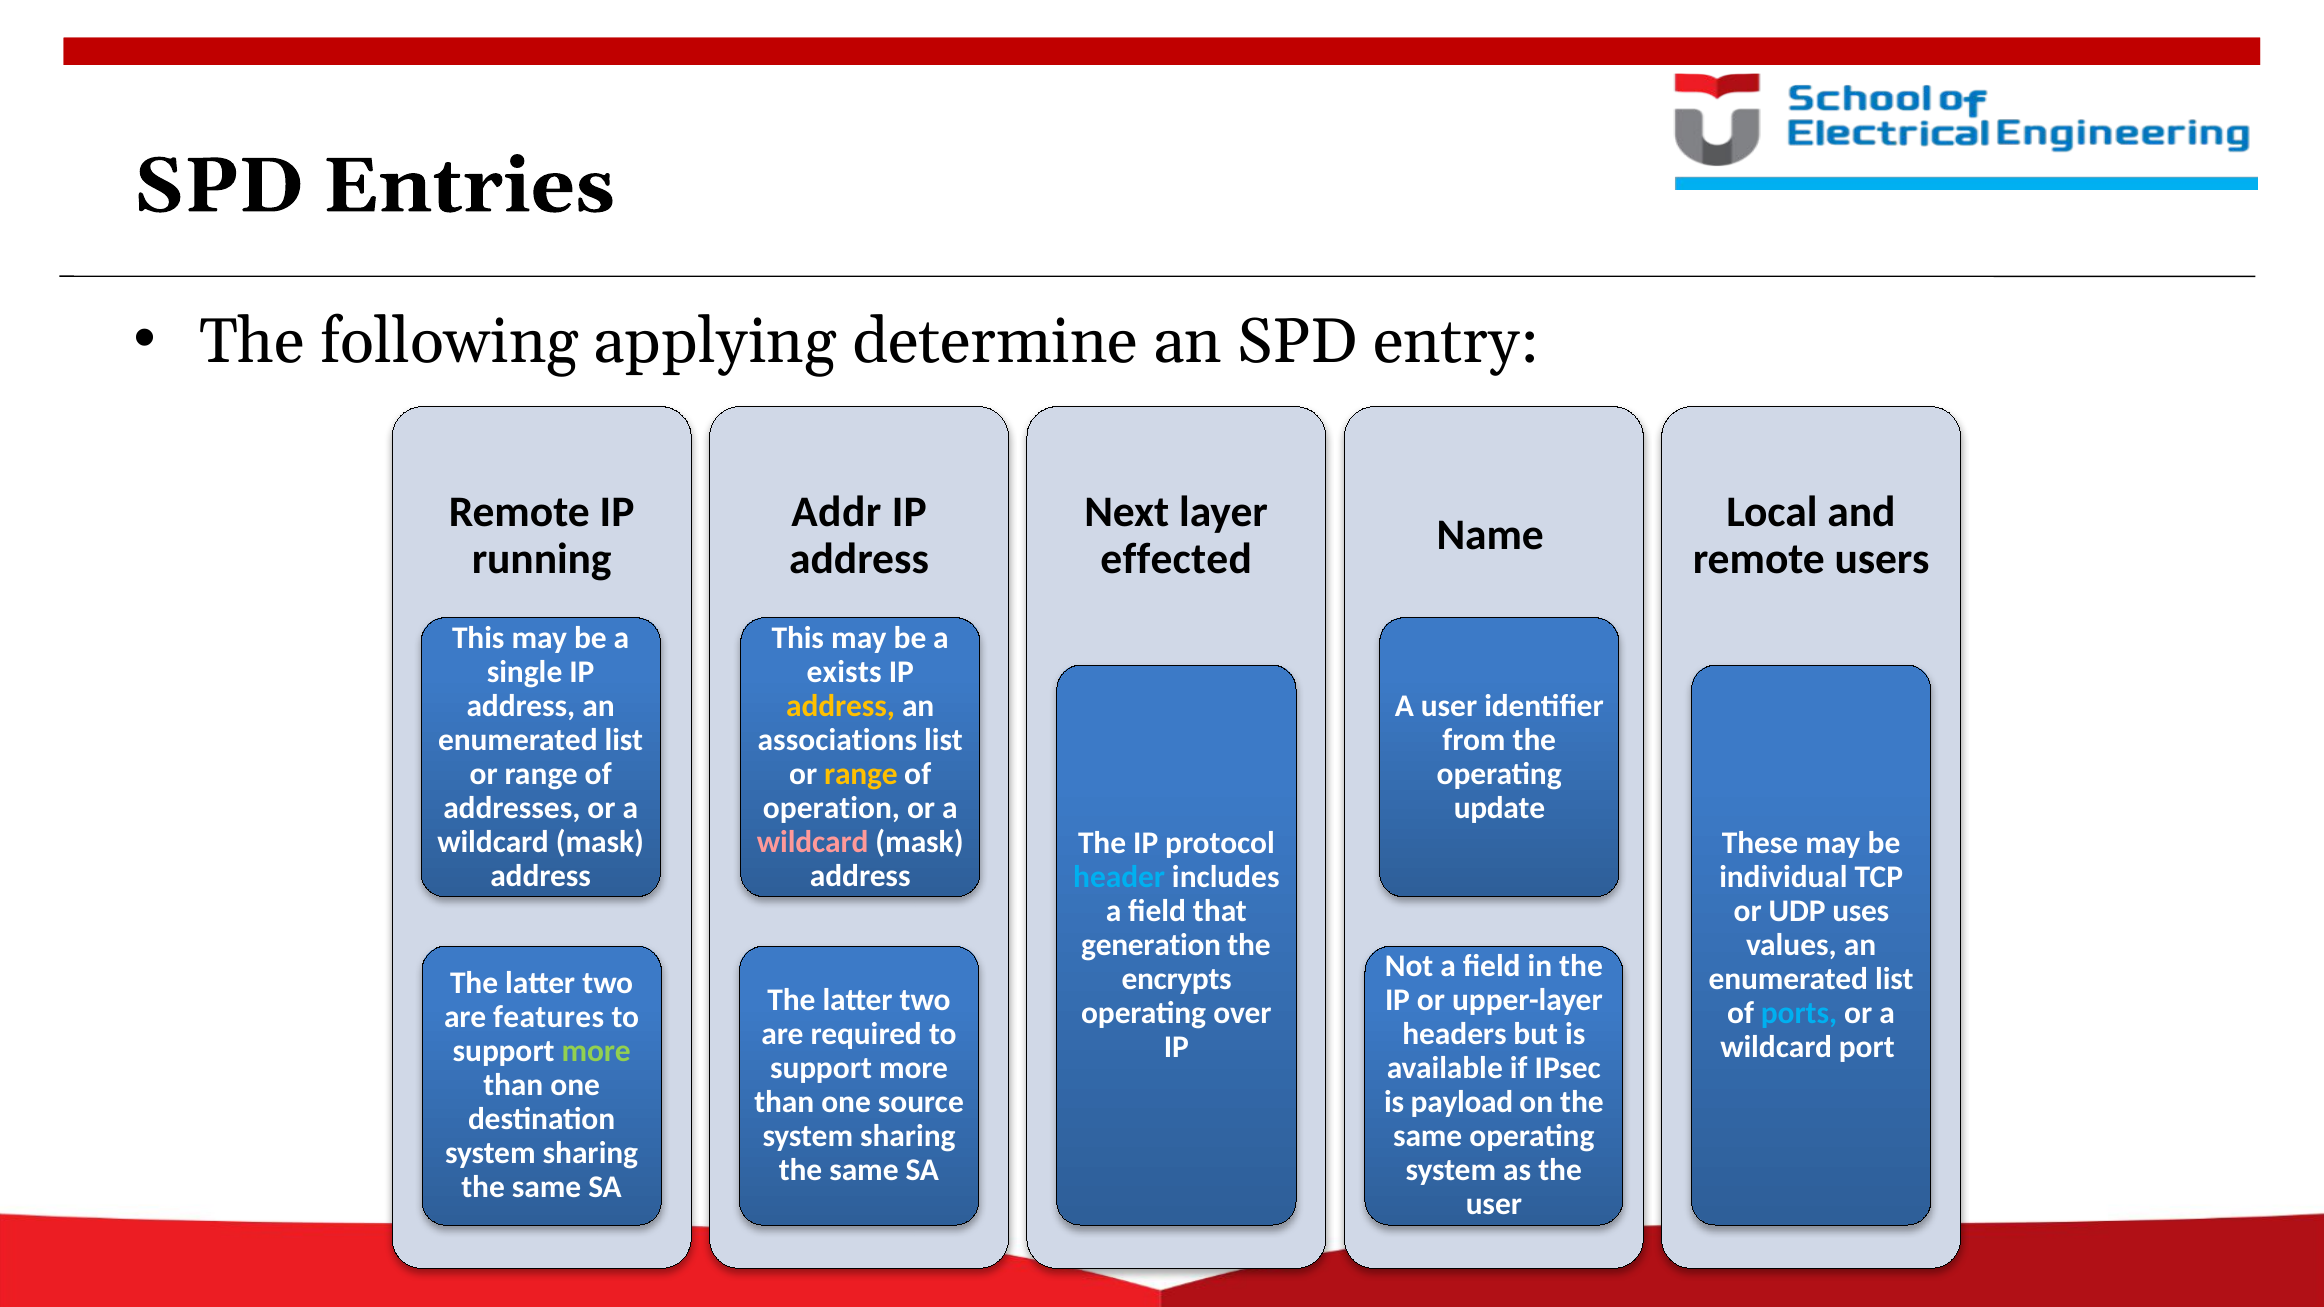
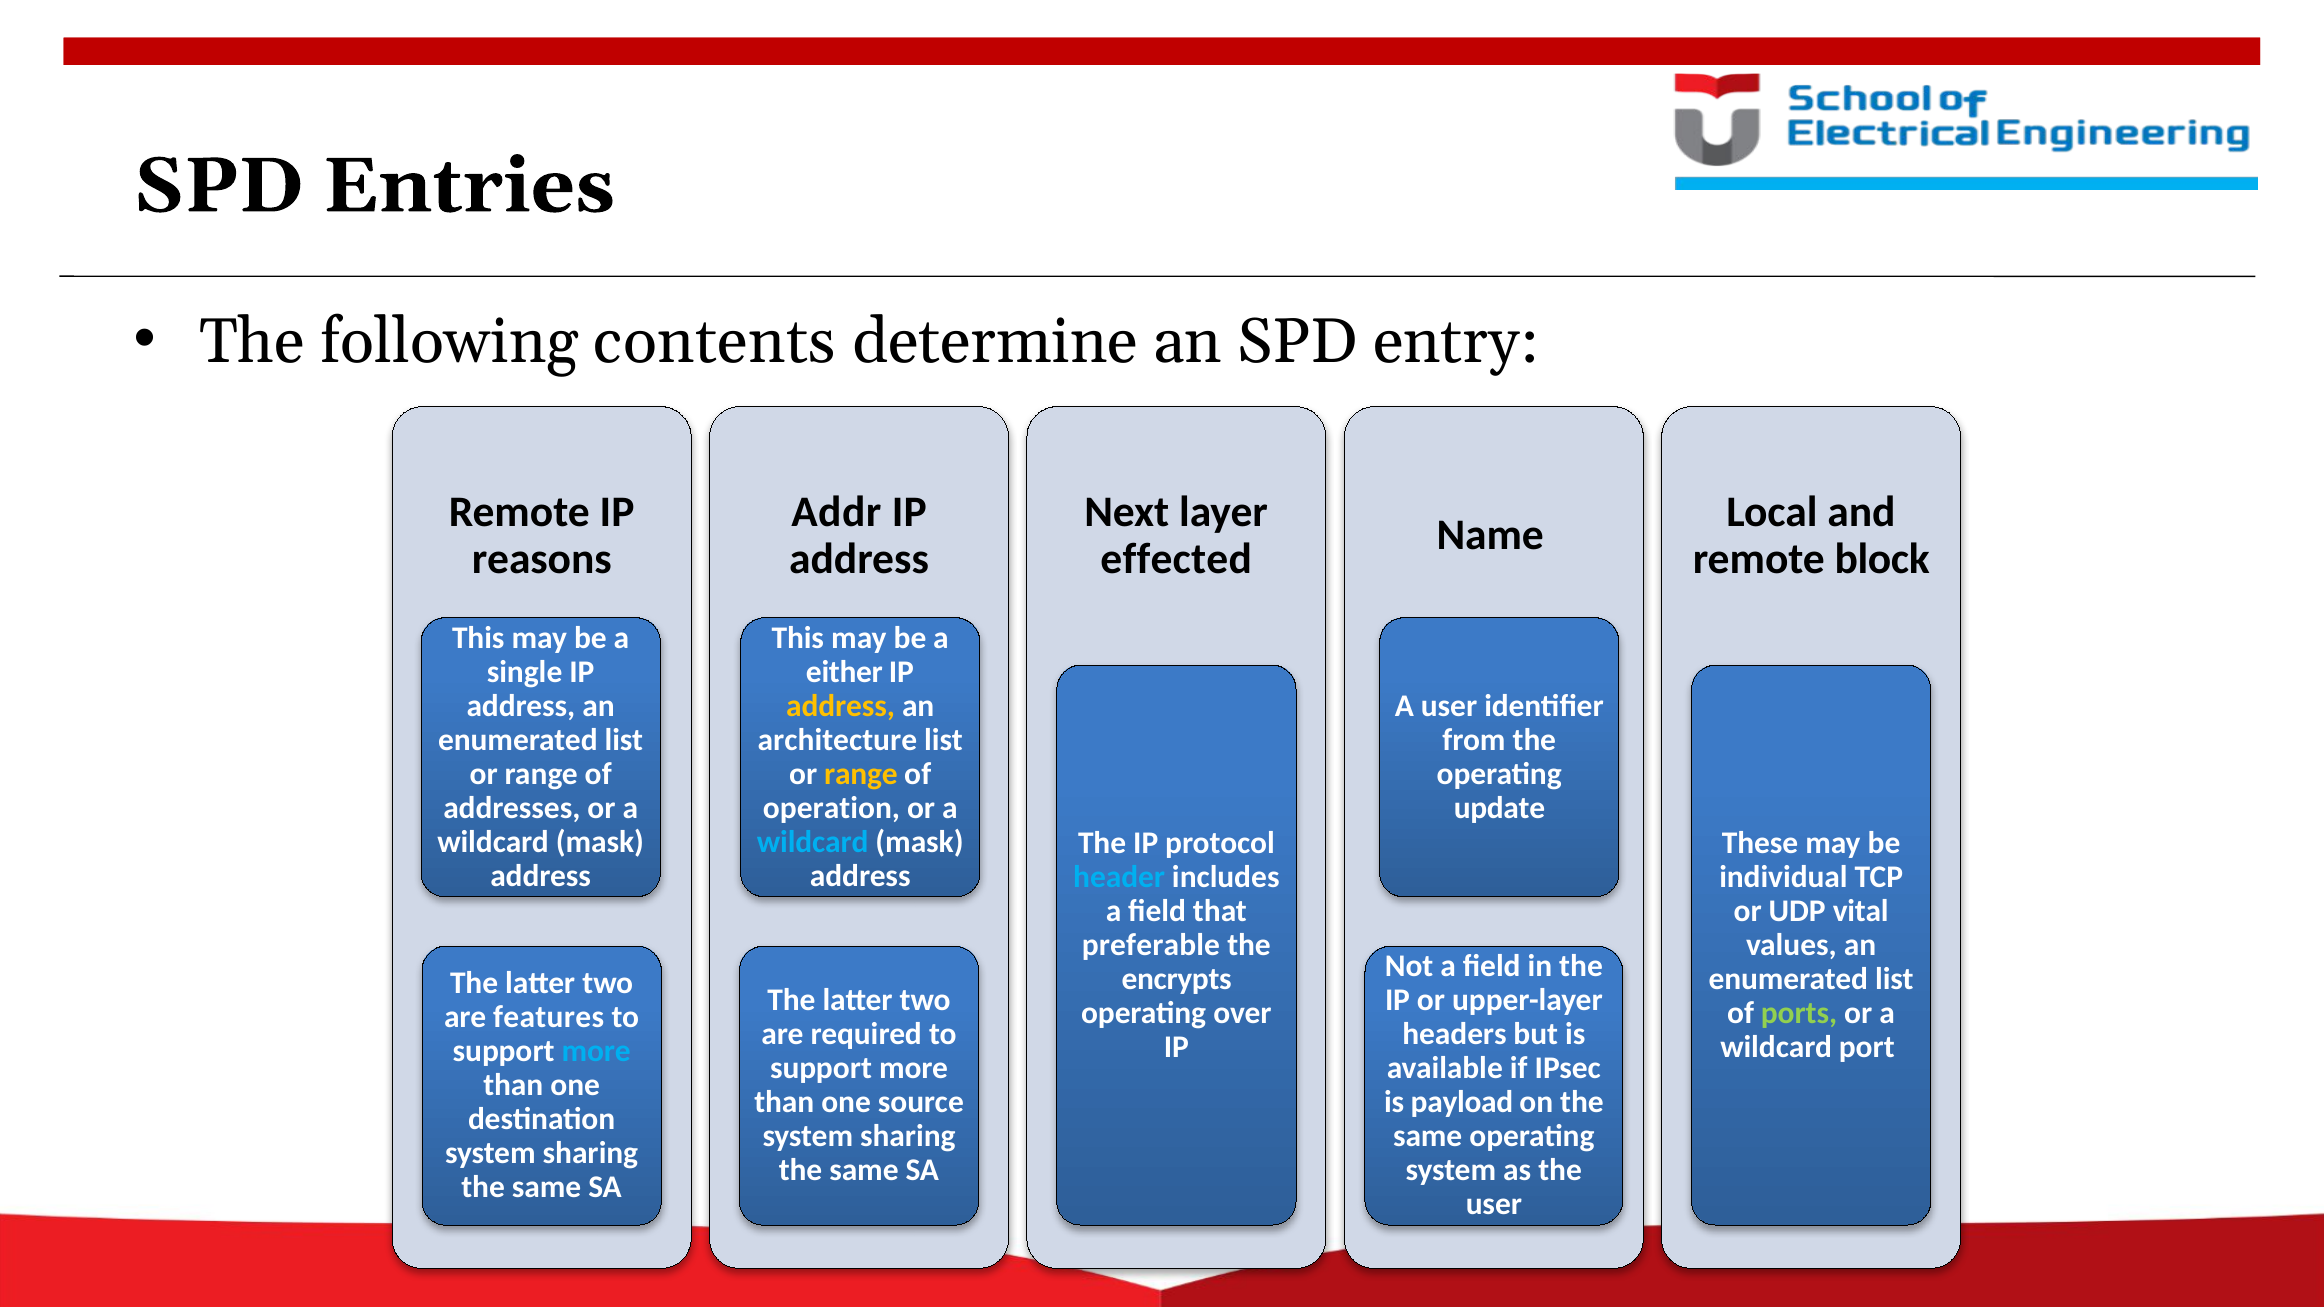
applying: applying -> contents (715, 341)
running: running -> reasons (542, 559)
users: users -> block (1882, 559)
exists: exists -> either (844, 672)
associations: associations -> architecture (837, 740)
wildcard colour: pink -> light blue (813, 842)
uses: uses -> vital (1861, 911)
generation: generation -> preferable (1151, 945)
ports colour: light blue -> light green (1799, 1013)
more colour: light green -> light blue (596, 1052)
